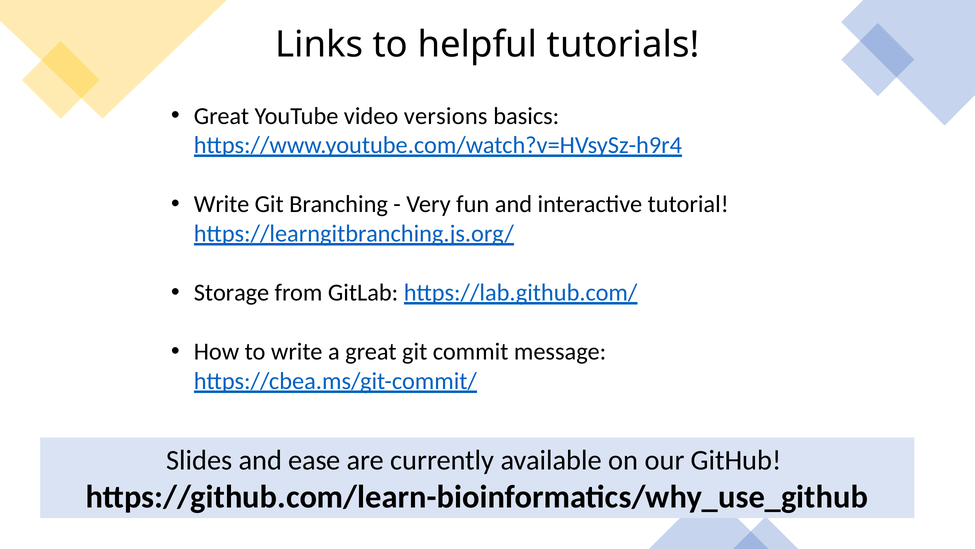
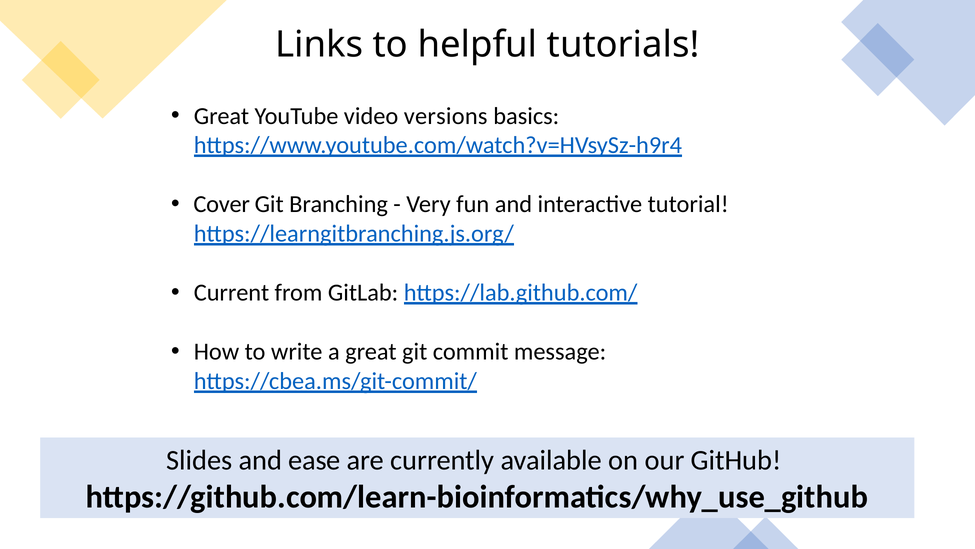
Write: Write -> Cover (222, 204)
Storage: Storage -> Current (232, 292)
